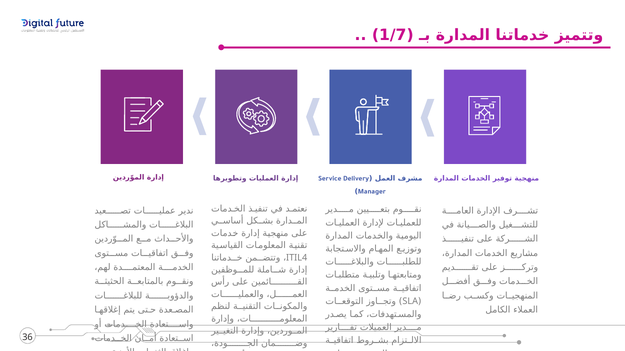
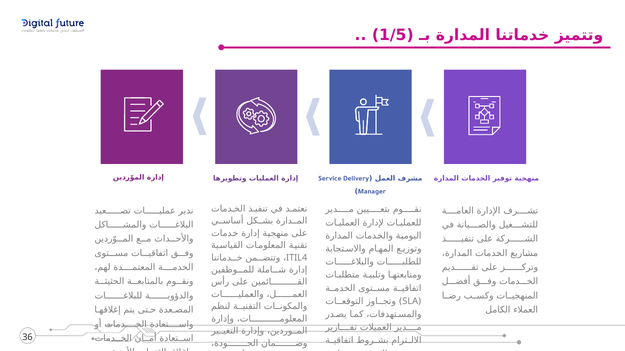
1/7: 1/7 -> 1/5 (393, 35)
